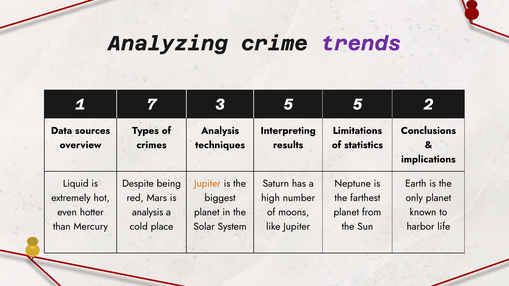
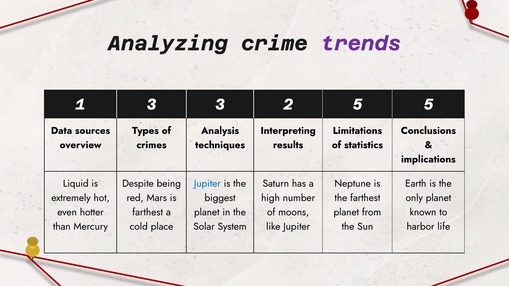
1 7: 7 -> 3 (152, 105)
3 5: 5 -> 2 (288, 105)
5 2: 2 -> 5 (428, 105)
Jupiter colour: orange -> blue (207, 184)
analysis: analysis -> farthest (148, 213)
